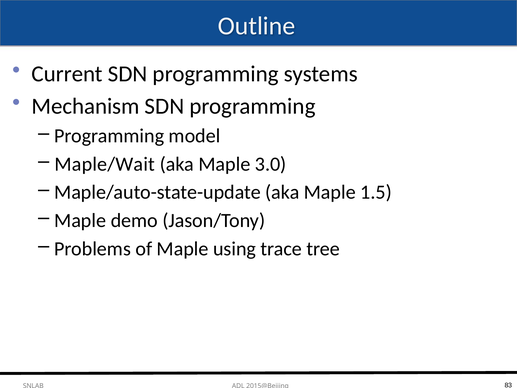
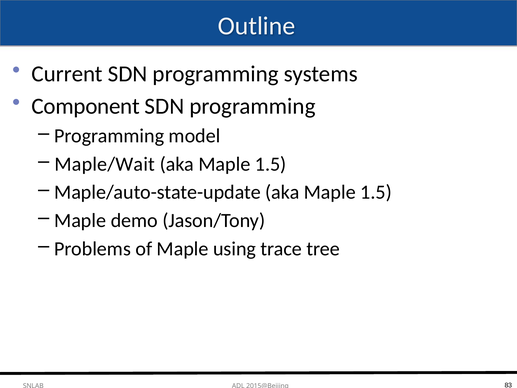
Mechanism: Mechanism -> Component (86, 106)
3.0: 3.0 -> 1.5 (271, 164)
